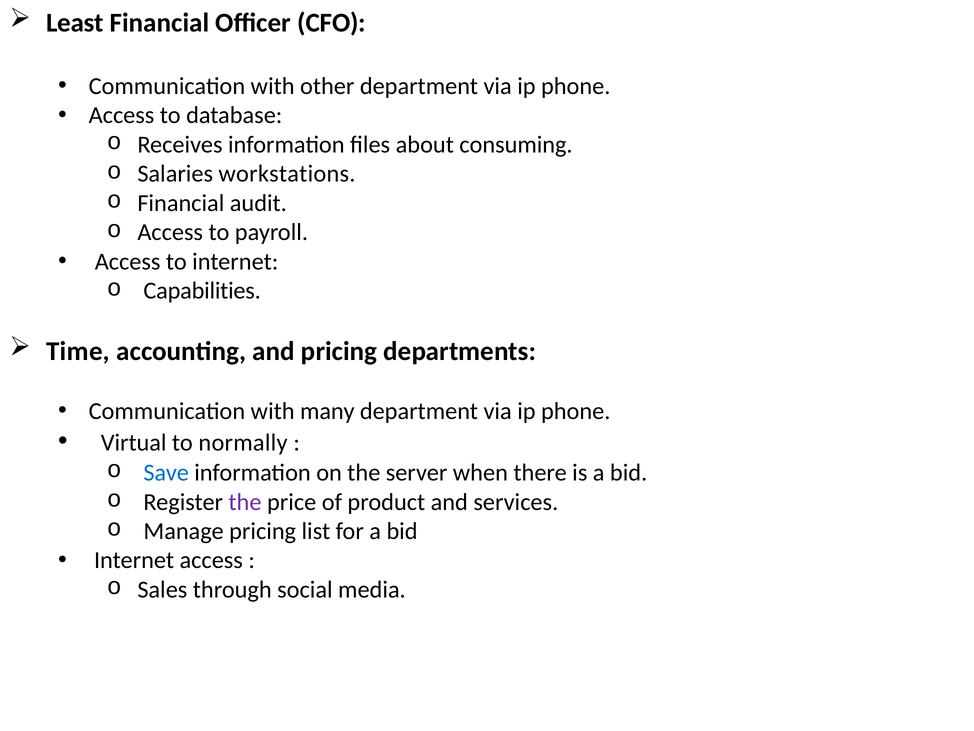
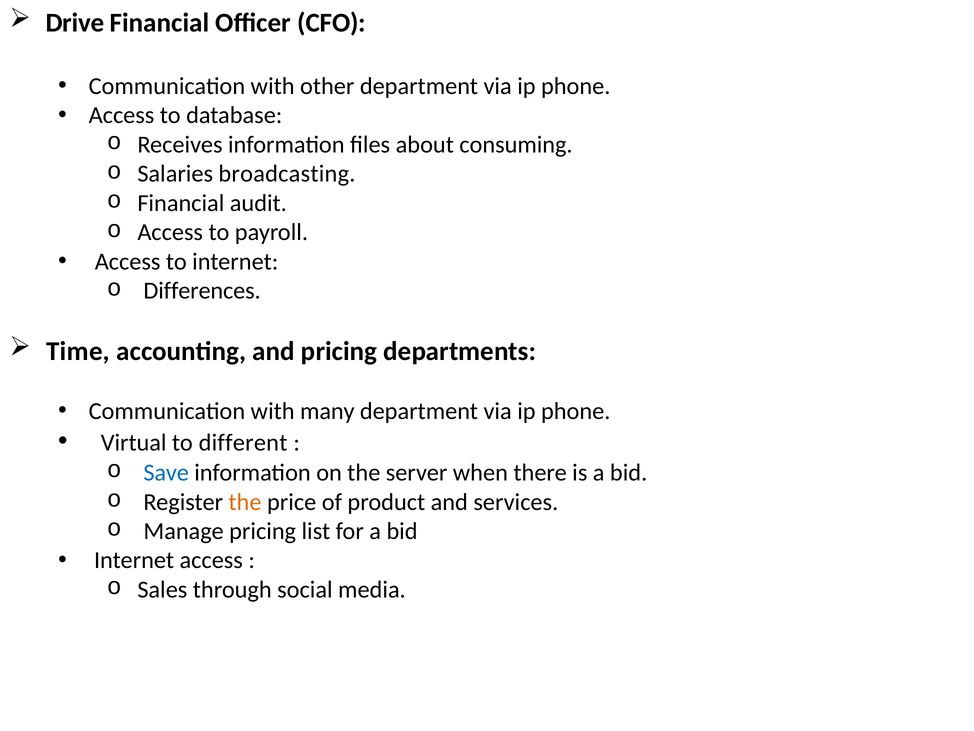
Least: Least -> Drive (75, 23)
workstations: workstations -> broadcasting (287, 174)
Capabilities: Capabilities -> Differences (202, 291)
normally: normally -> different (243, 443)
the colour: purple -> orange (245, 502)
